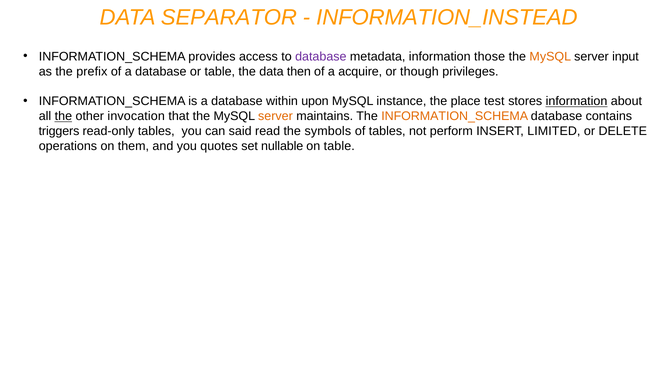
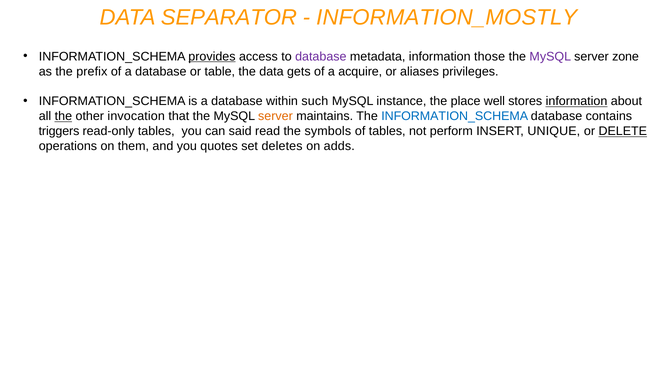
INFORMATION_INSTEAD: INFORMATION_INSTEAD -> INFORMATION_MOSTLY (447, 17)
provides underline: none -> present (212, 57)
MySQL colour: orange -> purple (550, 57)
input: input -> zone (625, 57)
then: then -> gets (299, 72)
though: though -> aliases (419, 72)
upon: upon -> such (315, 102)
test: test -> well (494, 102)
INFORMATION_SCHEMA colour: orange -> blue (455, 117)
LIMITED: LIMITED -> UNIQUE (554, 132)
DELETE underline: none -> present (623, 132)
nullable: nullable -> deletes (282, 146)
on table: table -> adds (339, 146)
